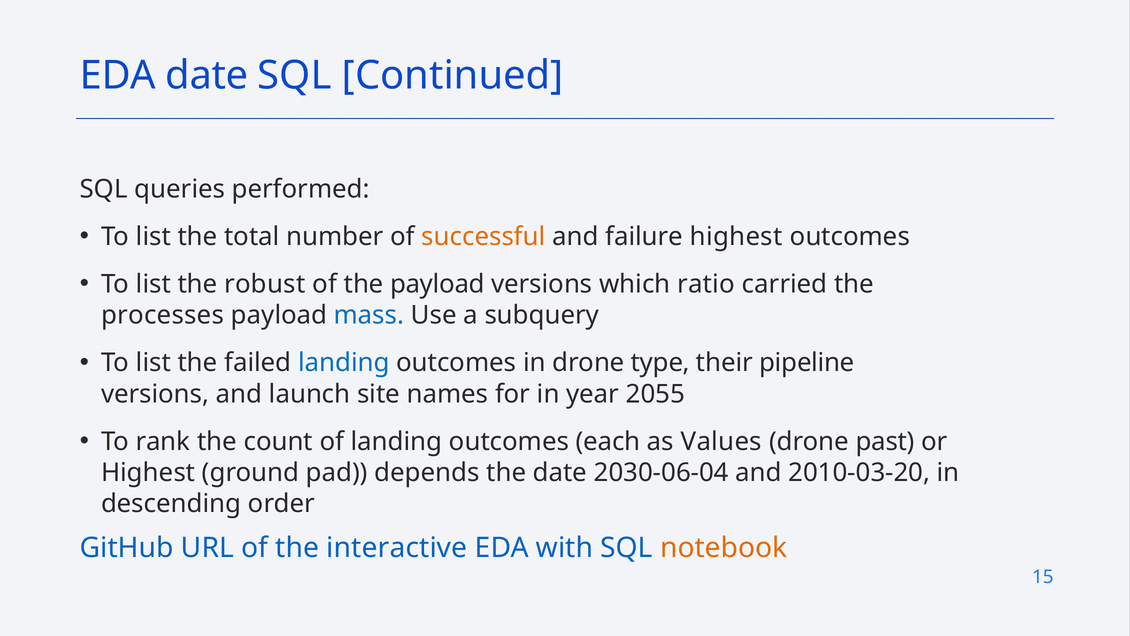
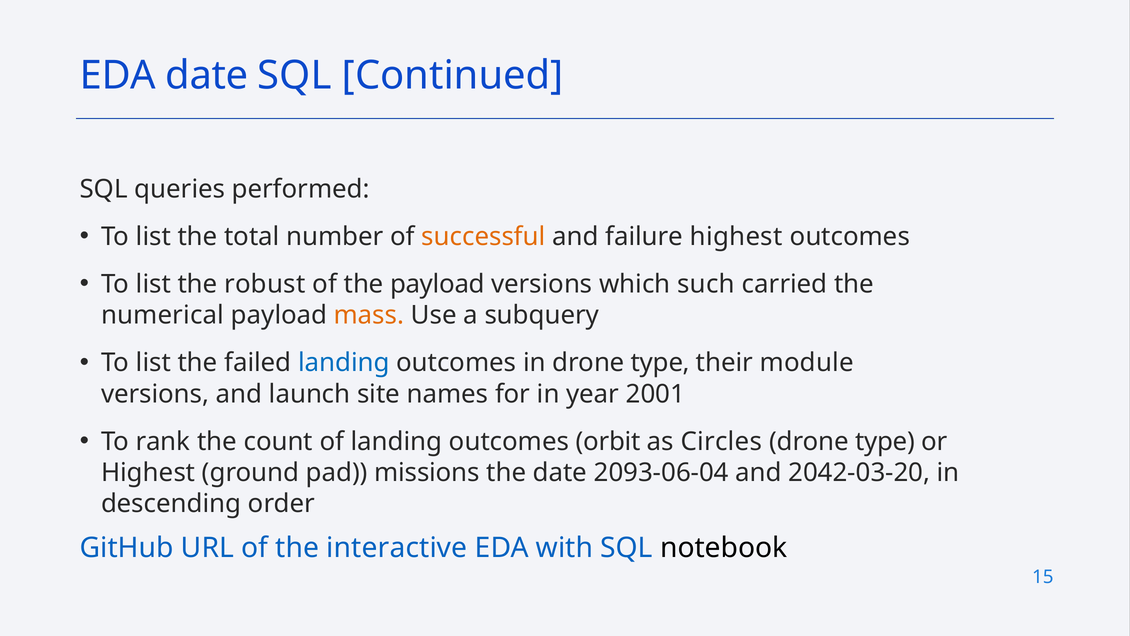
ratio: ratio -> such (706, 284)
processes: processes -> numerical (163, 315)
mass colour: blue -> orange (369, 315)
pipeline: pipeline -> module (807, 363)
2055: 2055 -> 2001 (655, 394)
each: each -> orbit (608, 441)
Values: Values -> Circles (721, 441)
past: past -> type (885, 441)
depends: depends -> missions (427, 472)
2030-06-04: 2030-06-04 -> 2093-06-04 (661, 472)
2010-03-20: 2010-03-20 -> 2042-03-20 (859, 472)
notebook colour: orange -> black (724, 547)
